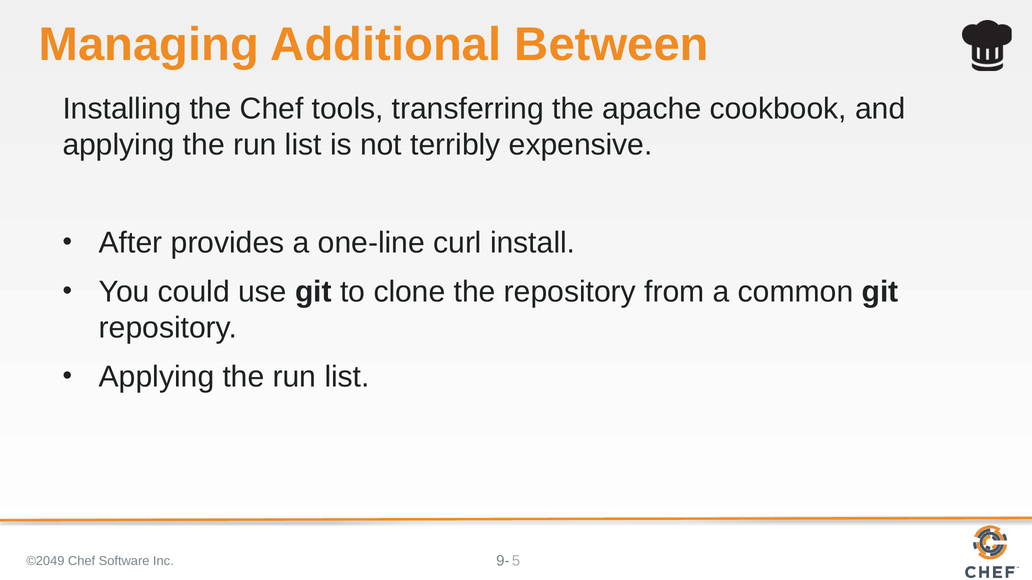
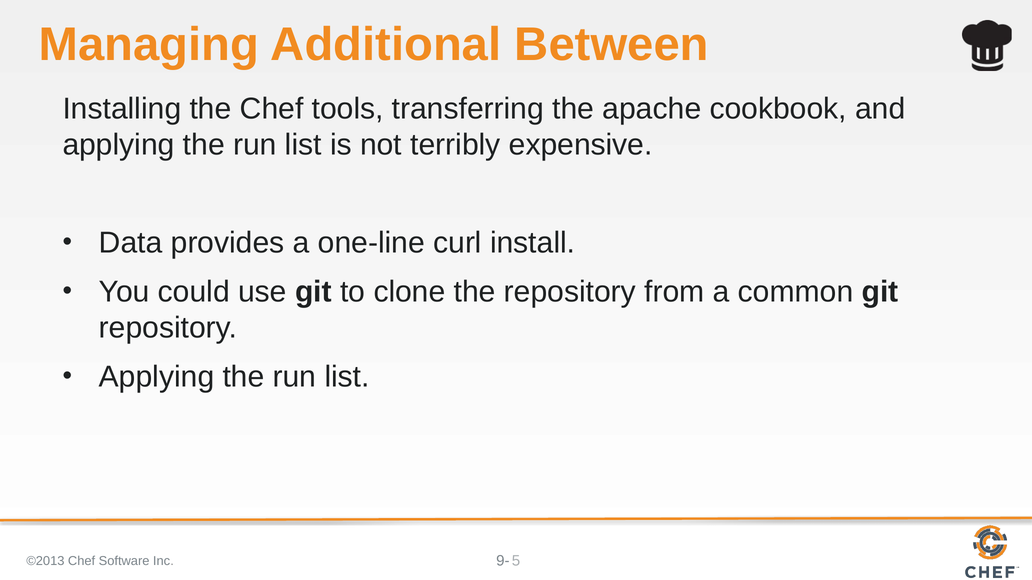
After: After -> Data (131, 243)
©2049: ©2049 -> ©2013 (45, 562)
